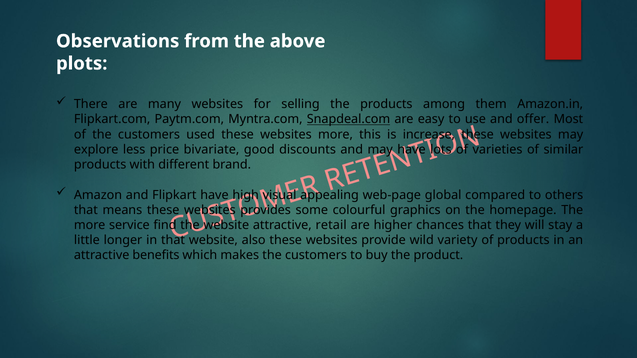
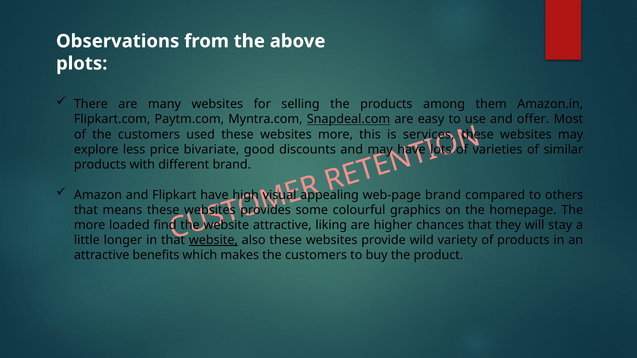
increase: increase -> services (429, 135)
web-page global: global -> brand (443, 195)
service: service -> loaded (129, 225)
retail: retail -> liking (331, 225)
website underline: none -> present (213, 240)
